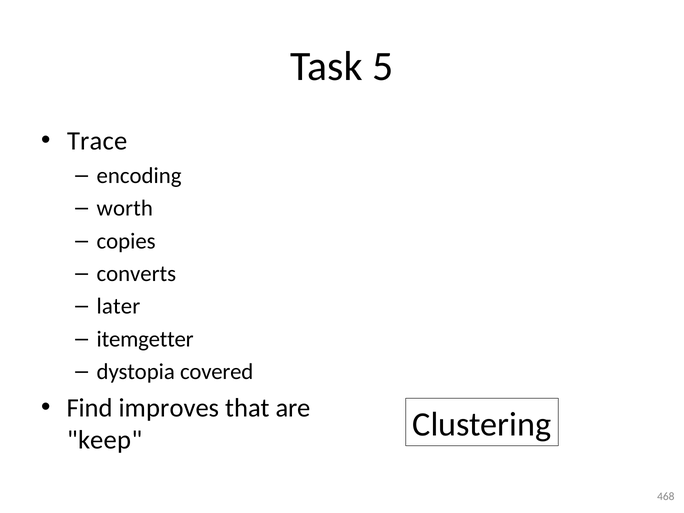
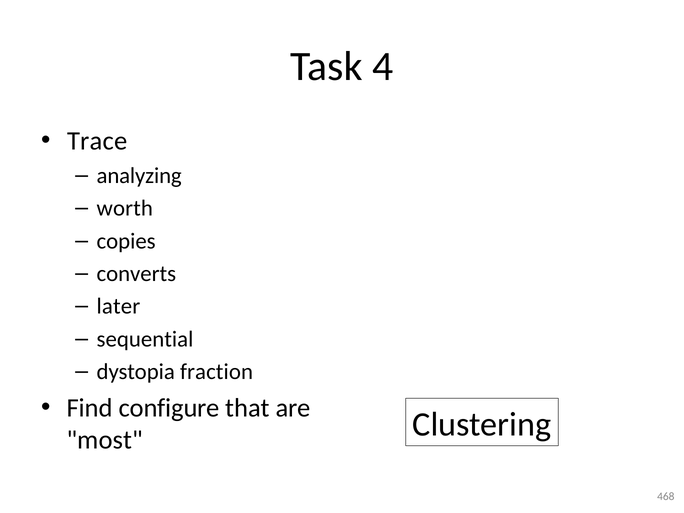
5: 5 -> 4 (383, 66)
encoding: encoding -> analyzing (139, 176)
itemgetter: itemgetter -> sequential (145, 339)
covered: covered -> fraction (217, 372)
improves: improves -> configure (169, 408)
keep: keep -> most (105, 440)
